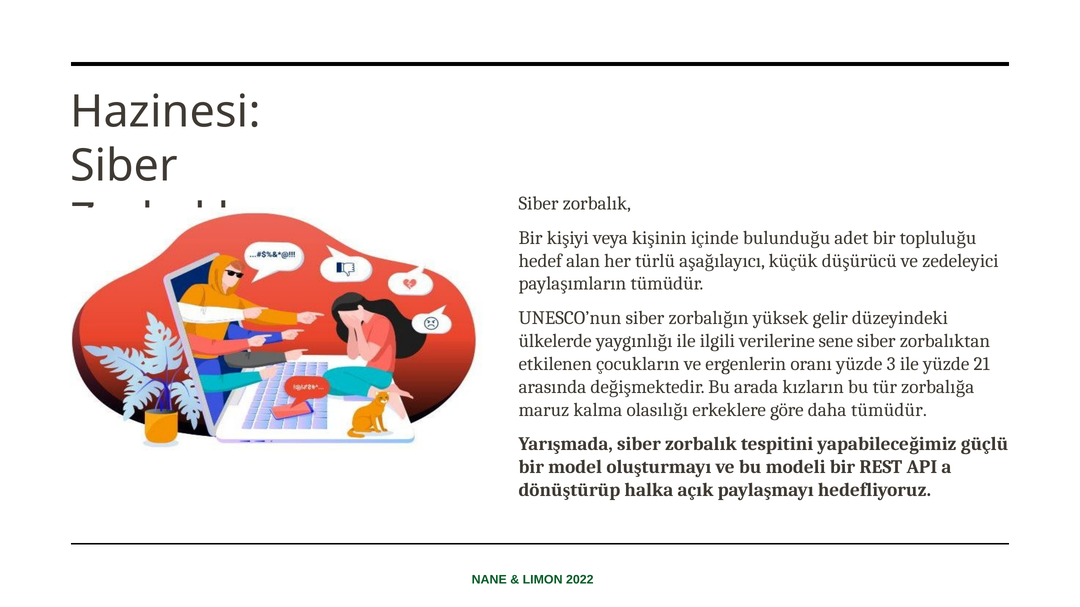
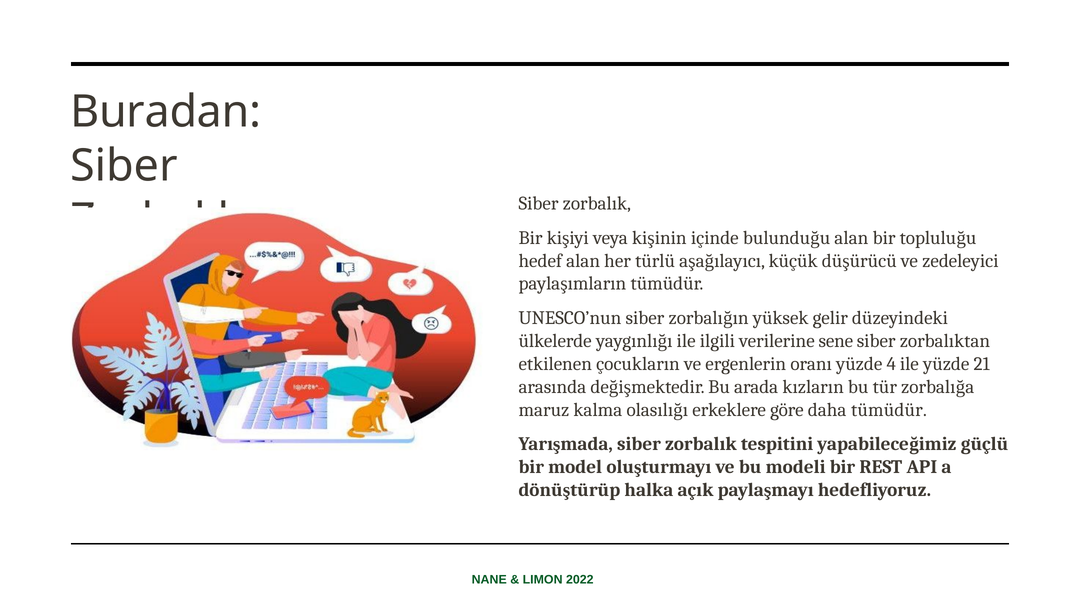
Hazinesi: Hazinesi -> Buradan (166, 112)
bulunduğu adet: adet -> alan (851, 238)
3: 3 -> 4 (891, 364)
